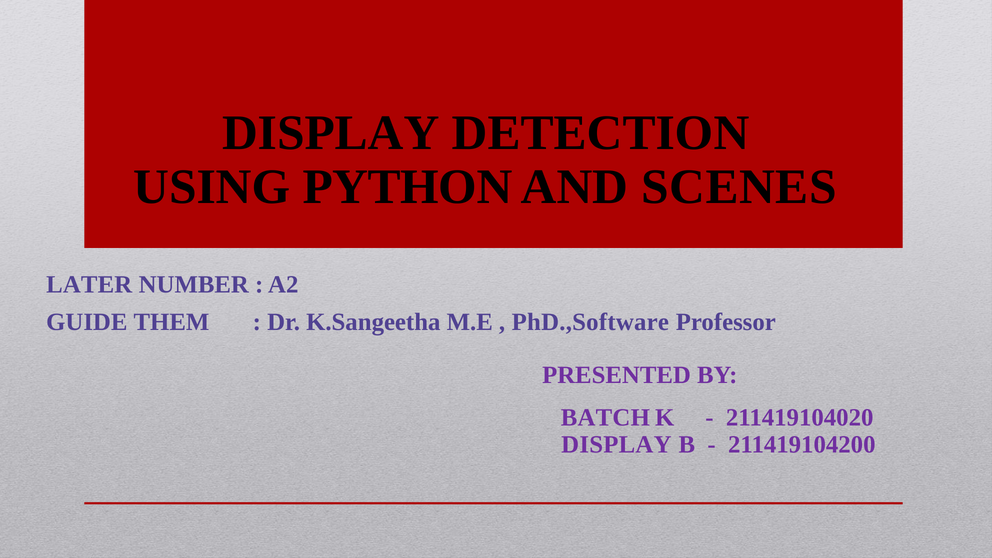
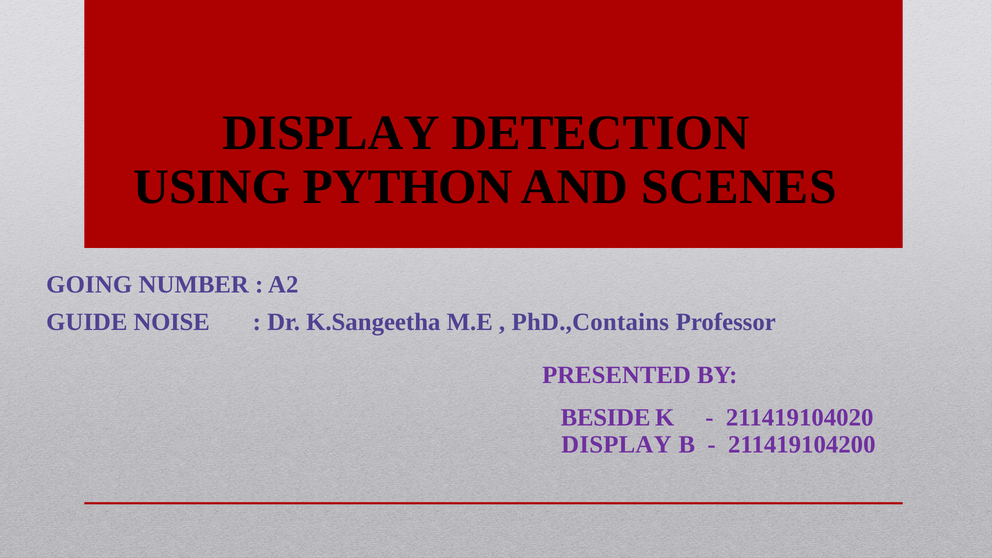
LATER: LATER -> GOING (89, 285)
THEM: THEM -> NOISE (172, 322)
PhD.,Software: PhD.,Software -> PhD.,Contains (590, 322)
BATCH: BATCH -> BESIDE (606, 418)
